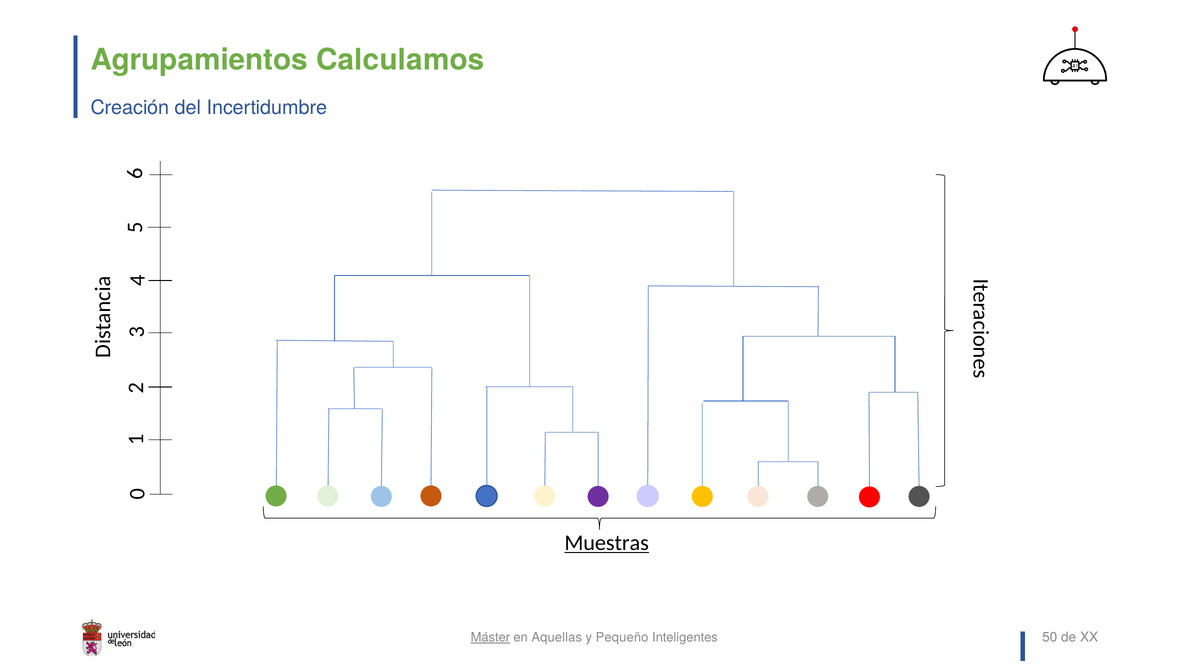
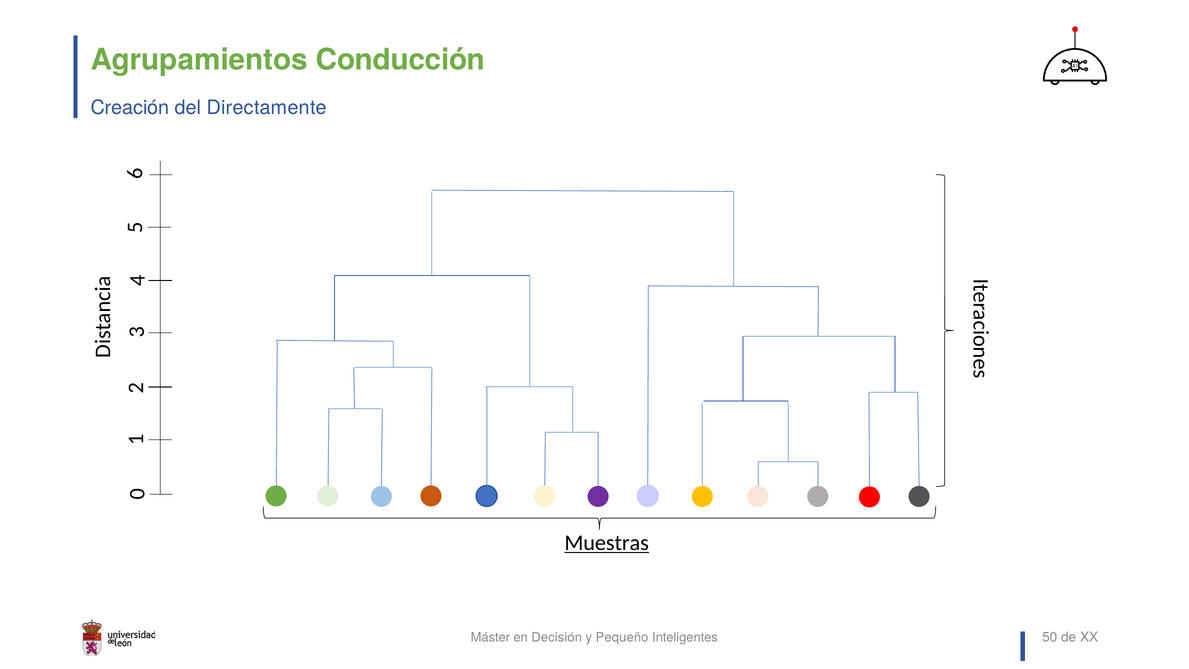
Calculamos: Calculamos -> Conducción (401, 60)
Incertidumbre: Incertidumbre -> Directamente (267, 108)
Máster underline: present -> none (490, 637)
Aquellas: Aquellas -> Decisión (557, 637)
